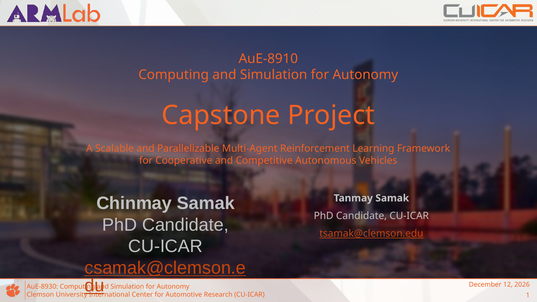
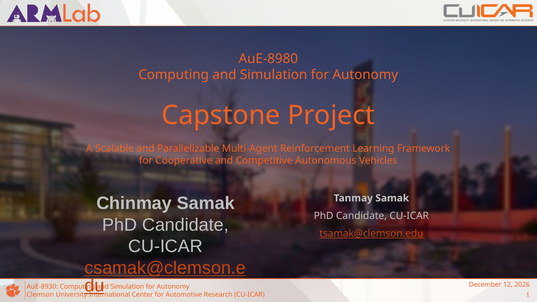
AuE-8910: AuE-8910 -> AuE-8980 (268, 59)
